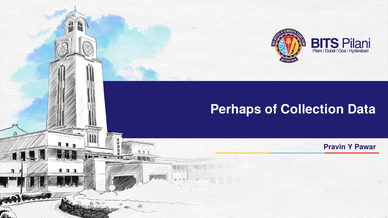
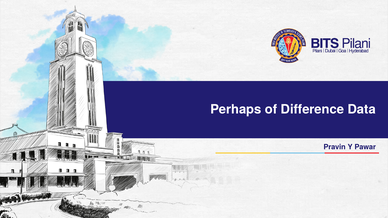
Collection: Collection -> Difference (312, 110)
